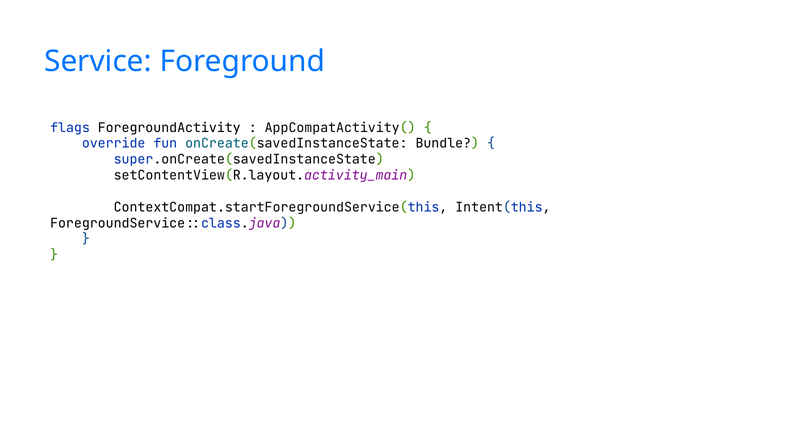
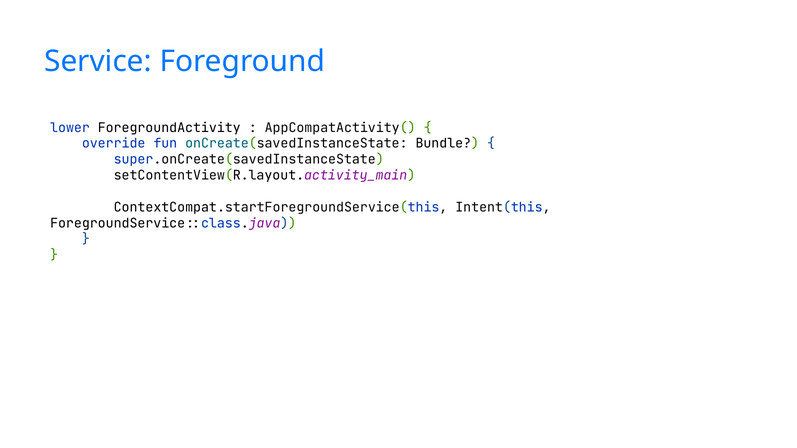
flags: flags -> lower (70, 128)
